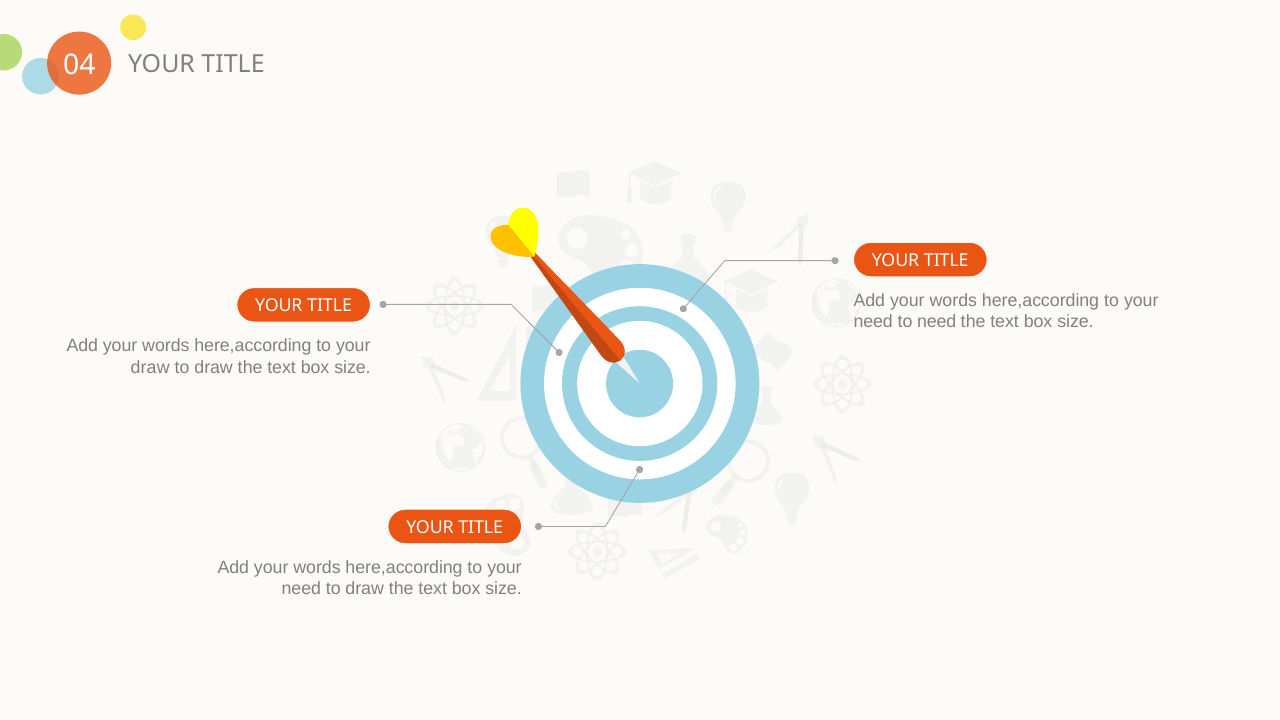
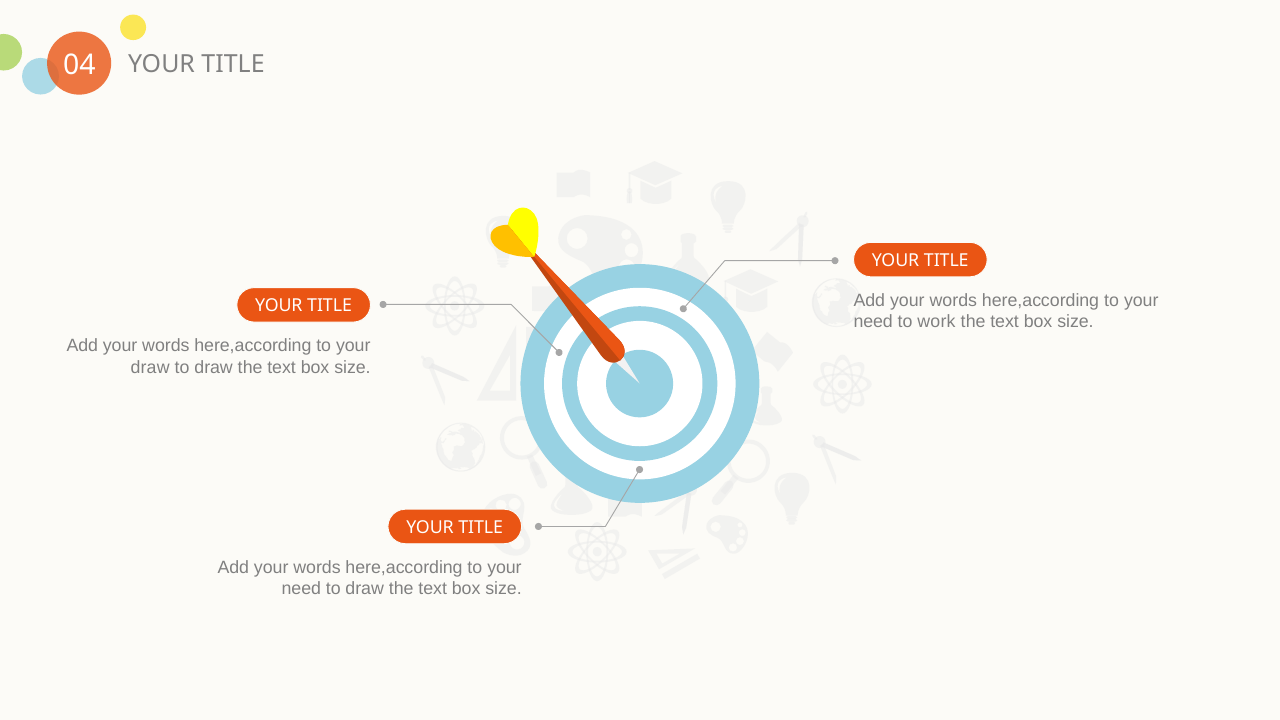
to need: need -> work (936, 322)
